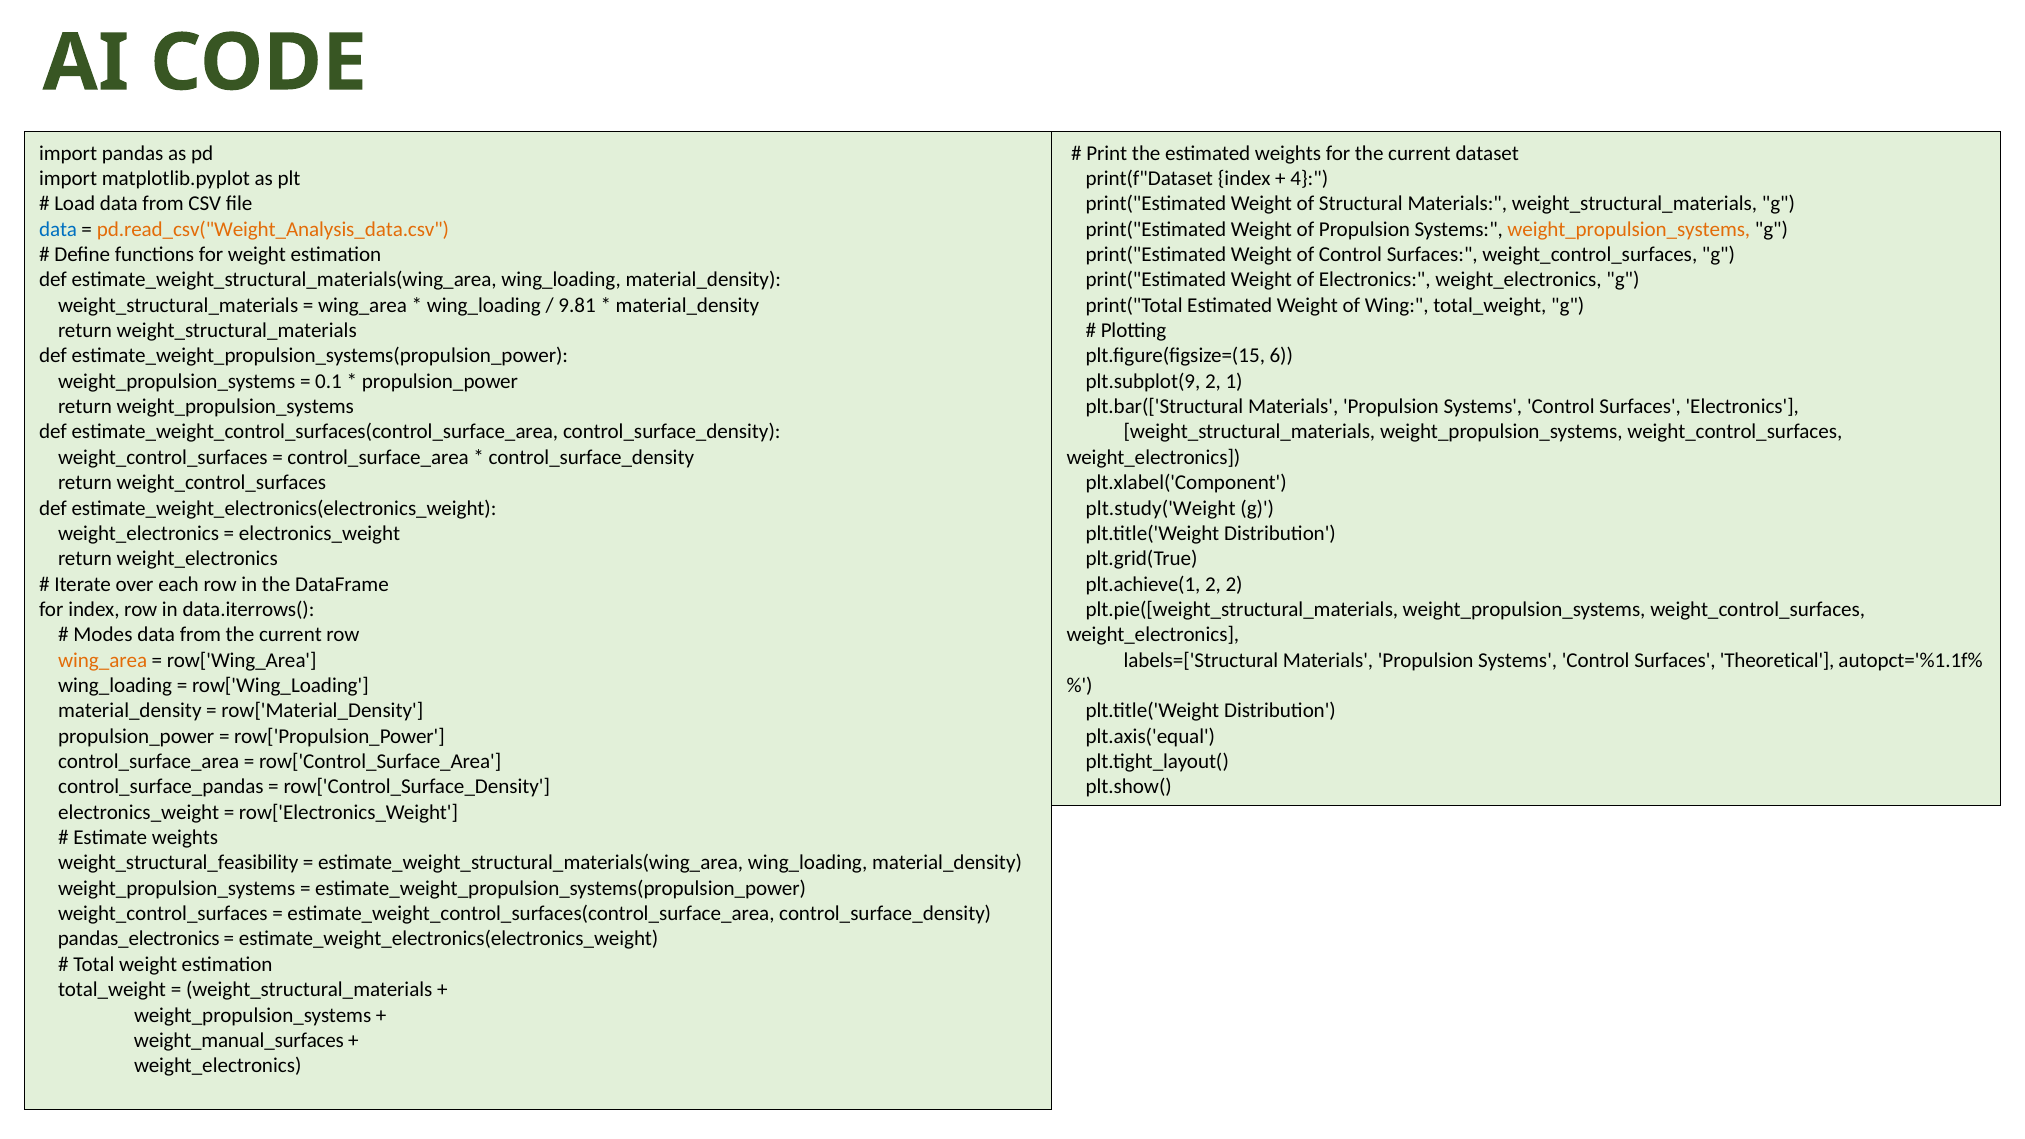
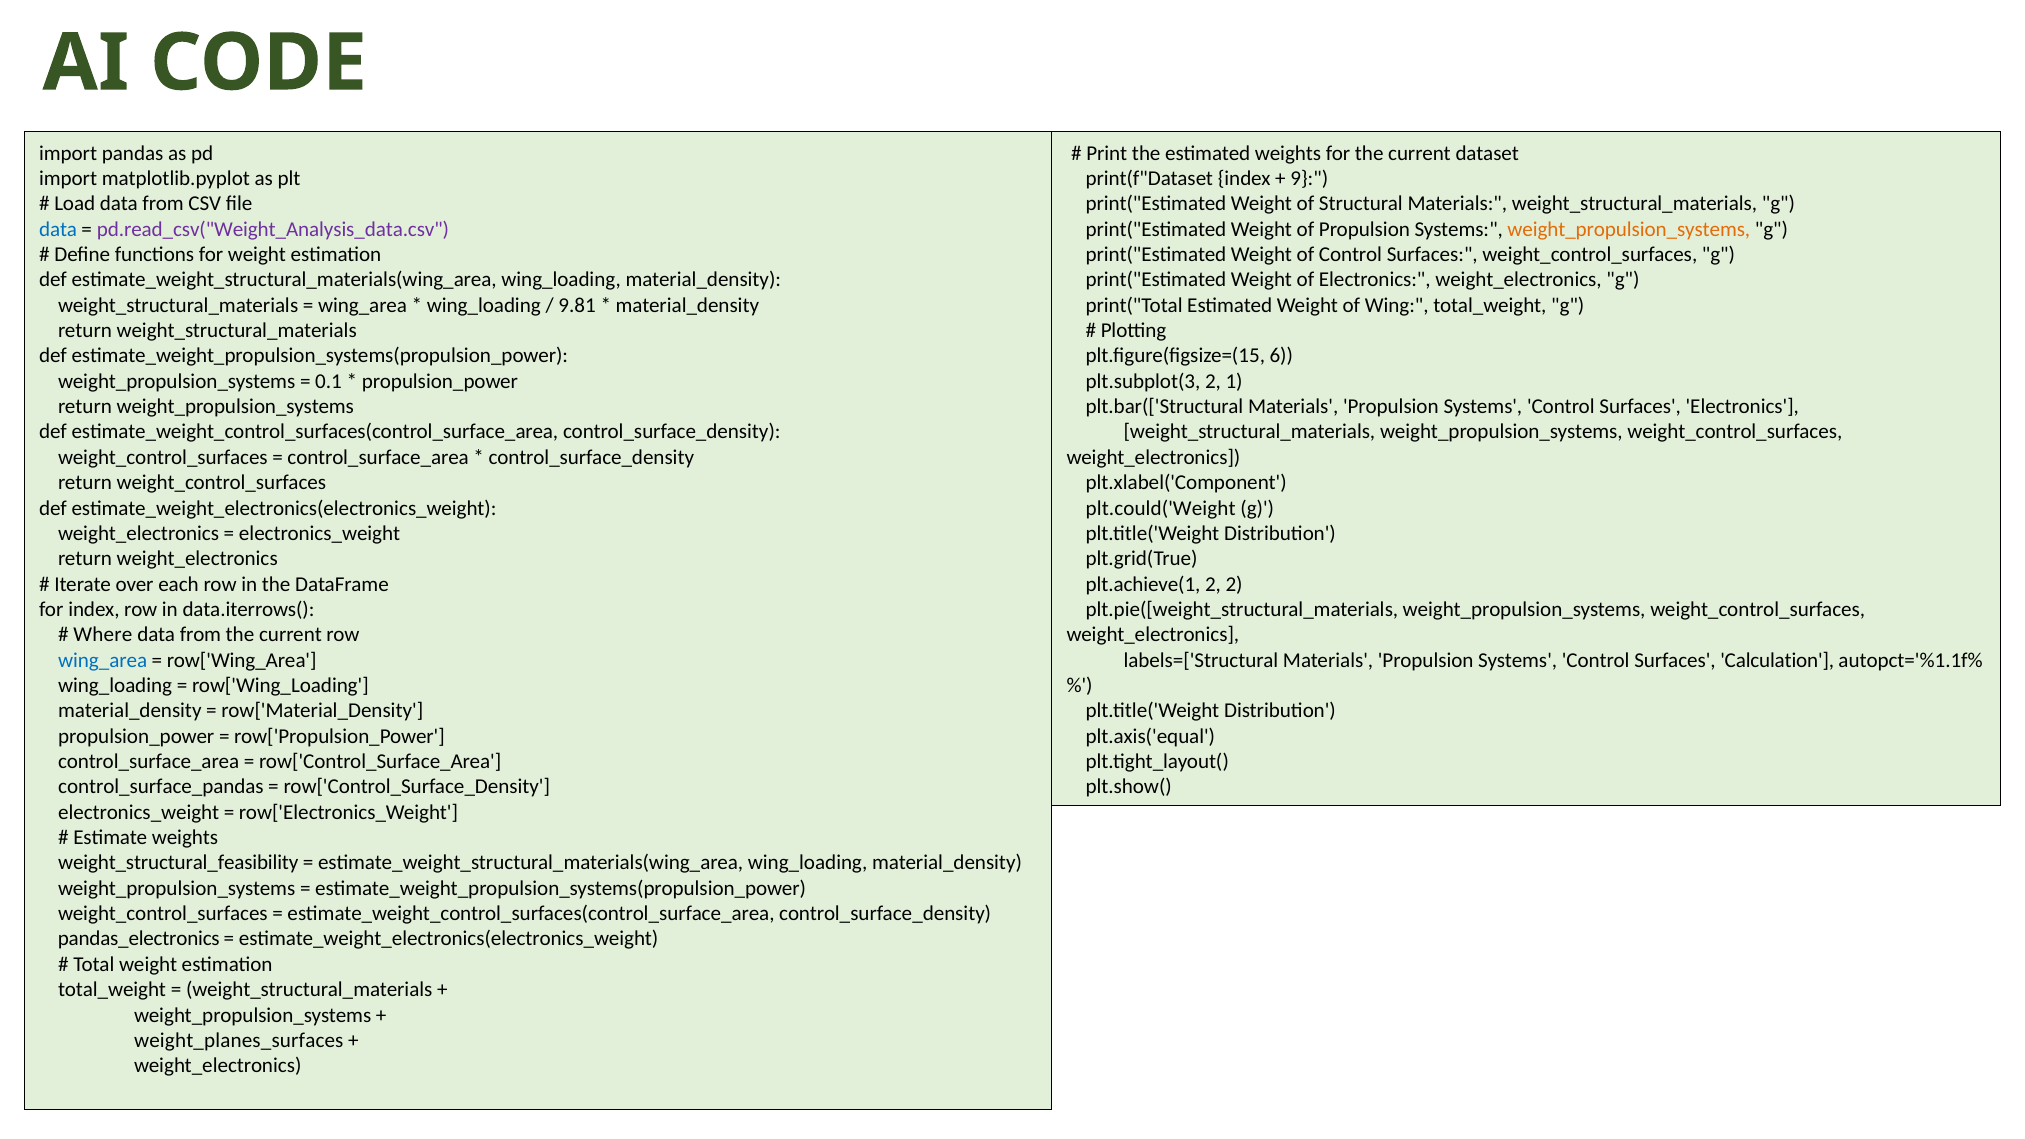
4: 4 -> 9 (1309, 179)
pd.read_csv("Weight_Analysis_data.csv colour: orange -> purple (273, 229)
plt.subplot(9: plt.subplot(9 -> plt.subplot(3 (1143, 381)
plt.study('Weight: plt.study('Weight -> plt.could('Weight (1161, 508)
Modes: Modes -> Where (103, 635)
wing_area colour: orange -> blue (103, 660)
Theoretical: Theoretical -> Calculation (1777, 660)
weight_manual_surfaces: weight_manual_surfaces -> weight_planes_surfaces (239, 1040)
